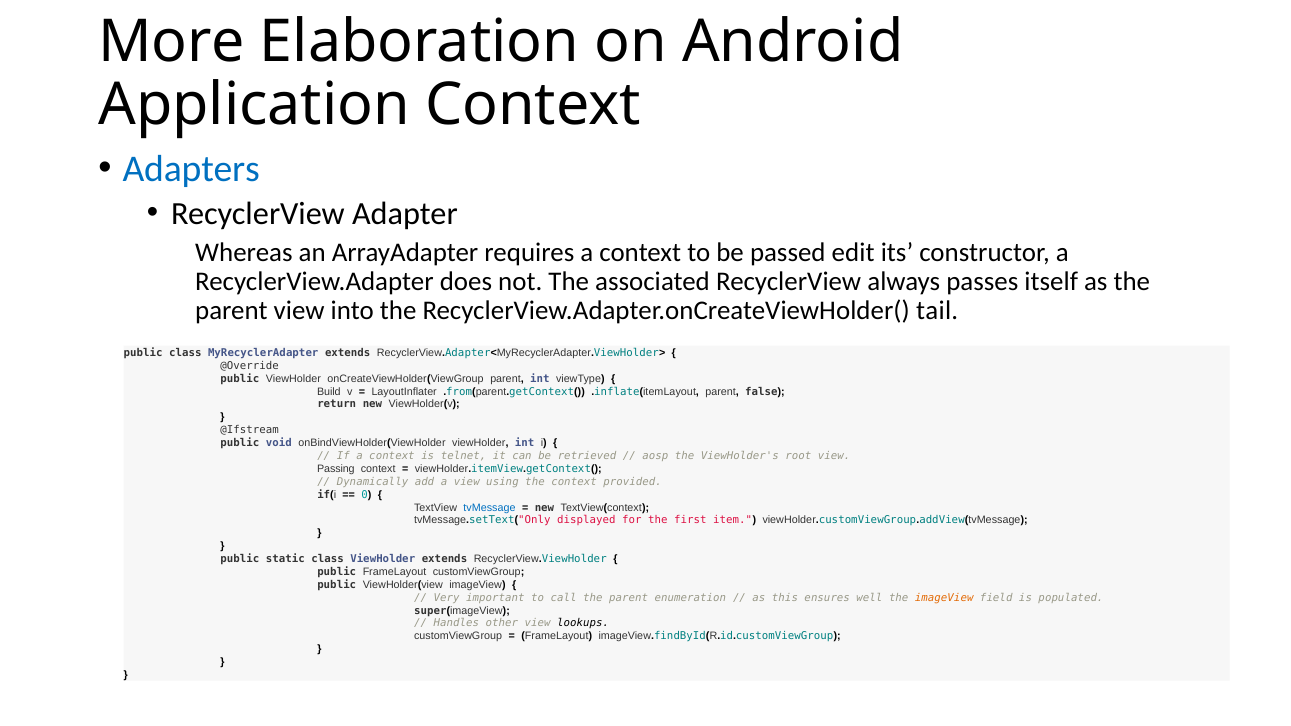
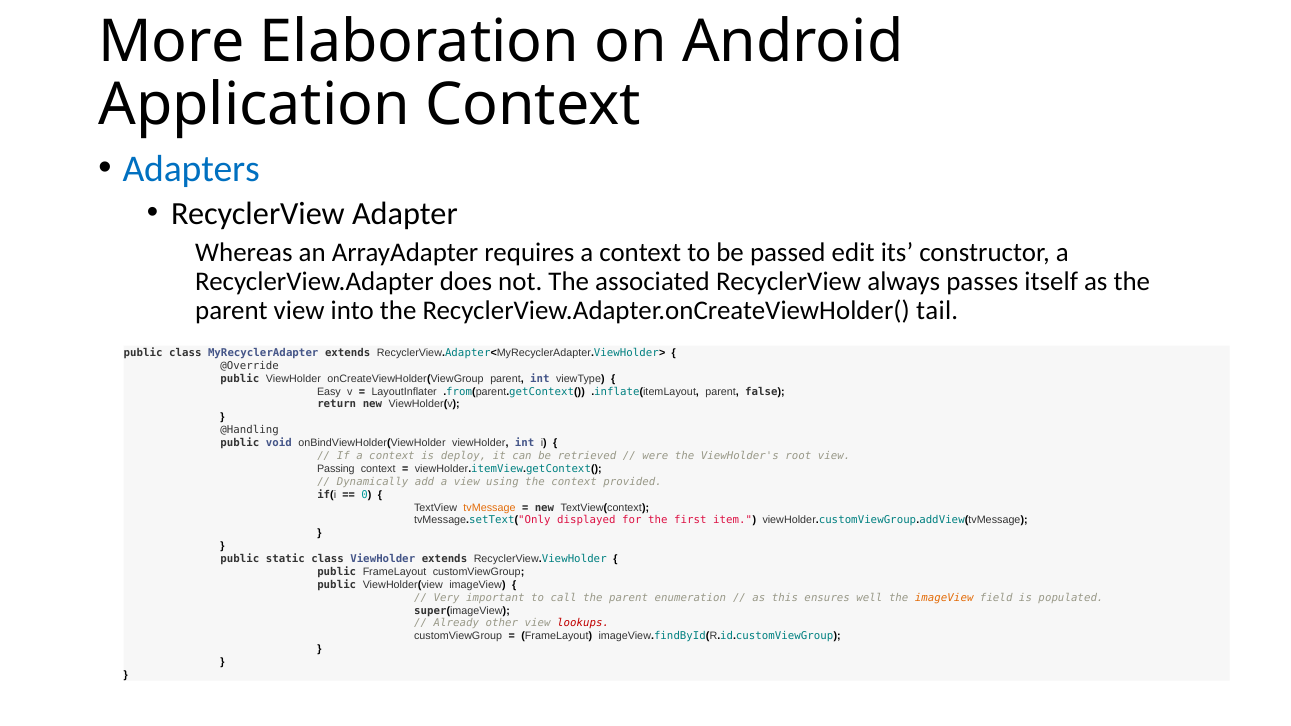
Build: Build -> Easy (329, 392)
@Ifstream: @Ifstream -> @Handling (250, 430)
telnet: telnet -> deploy (463, 456)
aosp: aosp -> were (655, 456)
tvMessage colour: blue -> orange (490, 508)
Handles: Handles -> Already (456, 624)
lookups colour: black -> red (583, 624)
